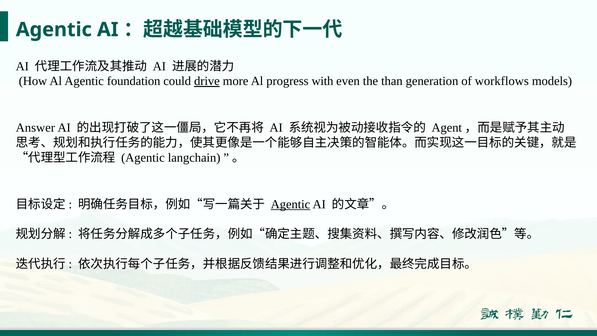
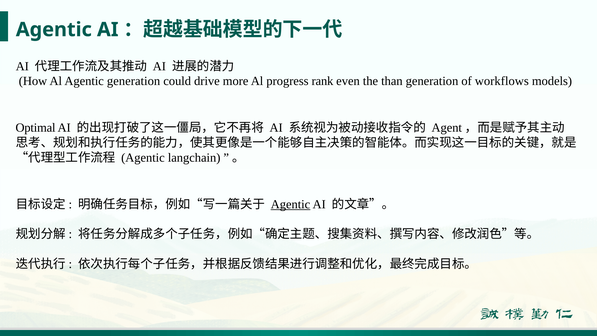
Agentic foundation: foundation -> generation (134, 81)
drive underline: present -> none (207, 81)
with: with -> rank (322, 81)
Answer: Answer -> Optimal (36, 128)
